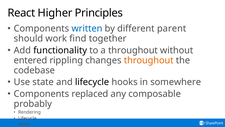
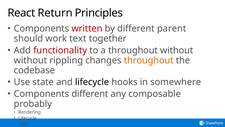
Higher: Higher -> Return (55, 13)
written colour: blue -> red (87, 29)
find: find -> text (78, 38)
functionality colour: black -> red (60, 50)
entered: entered -> without (30, 60)
Components replaced: replaced -> different (90, 94)
